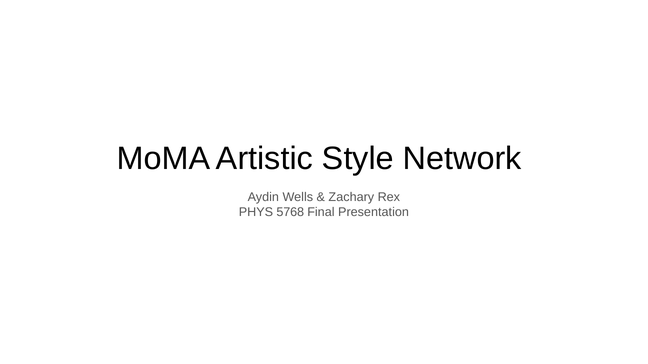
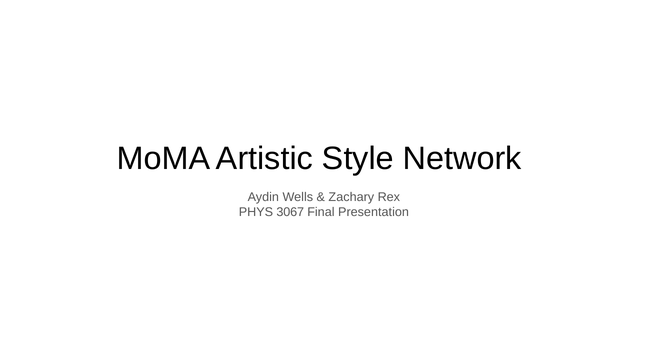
5768: 5768 -> 3067 (290, 212)
